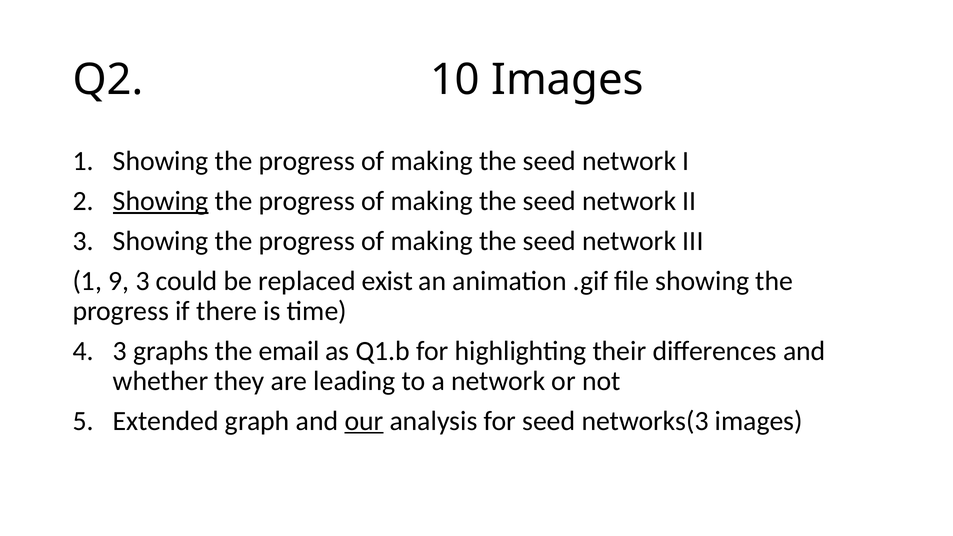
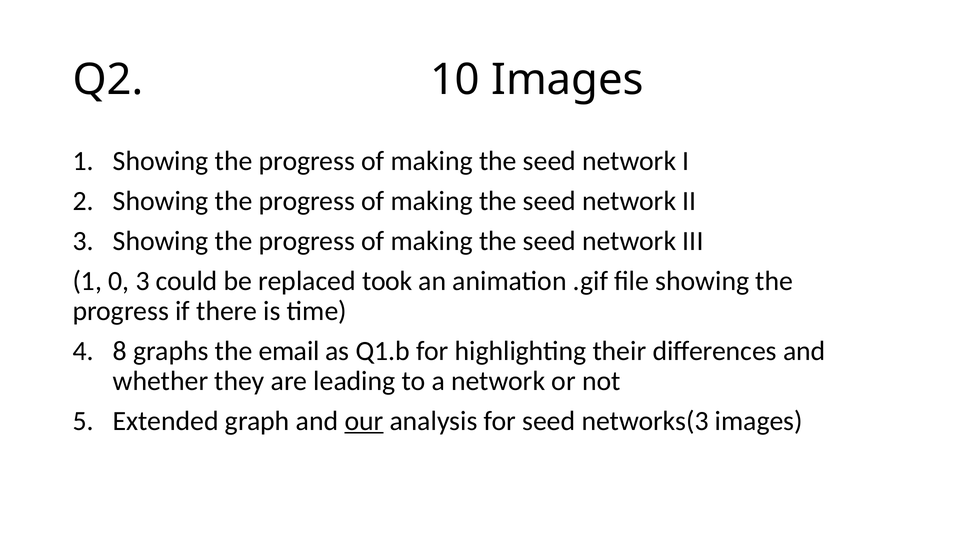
Showing underline: present -> none (161, 201)
9: 9 -> 0 (119, 281)
exist: exist -> took (387, 281)
4 3: 3 -> 8 (120, 351)
